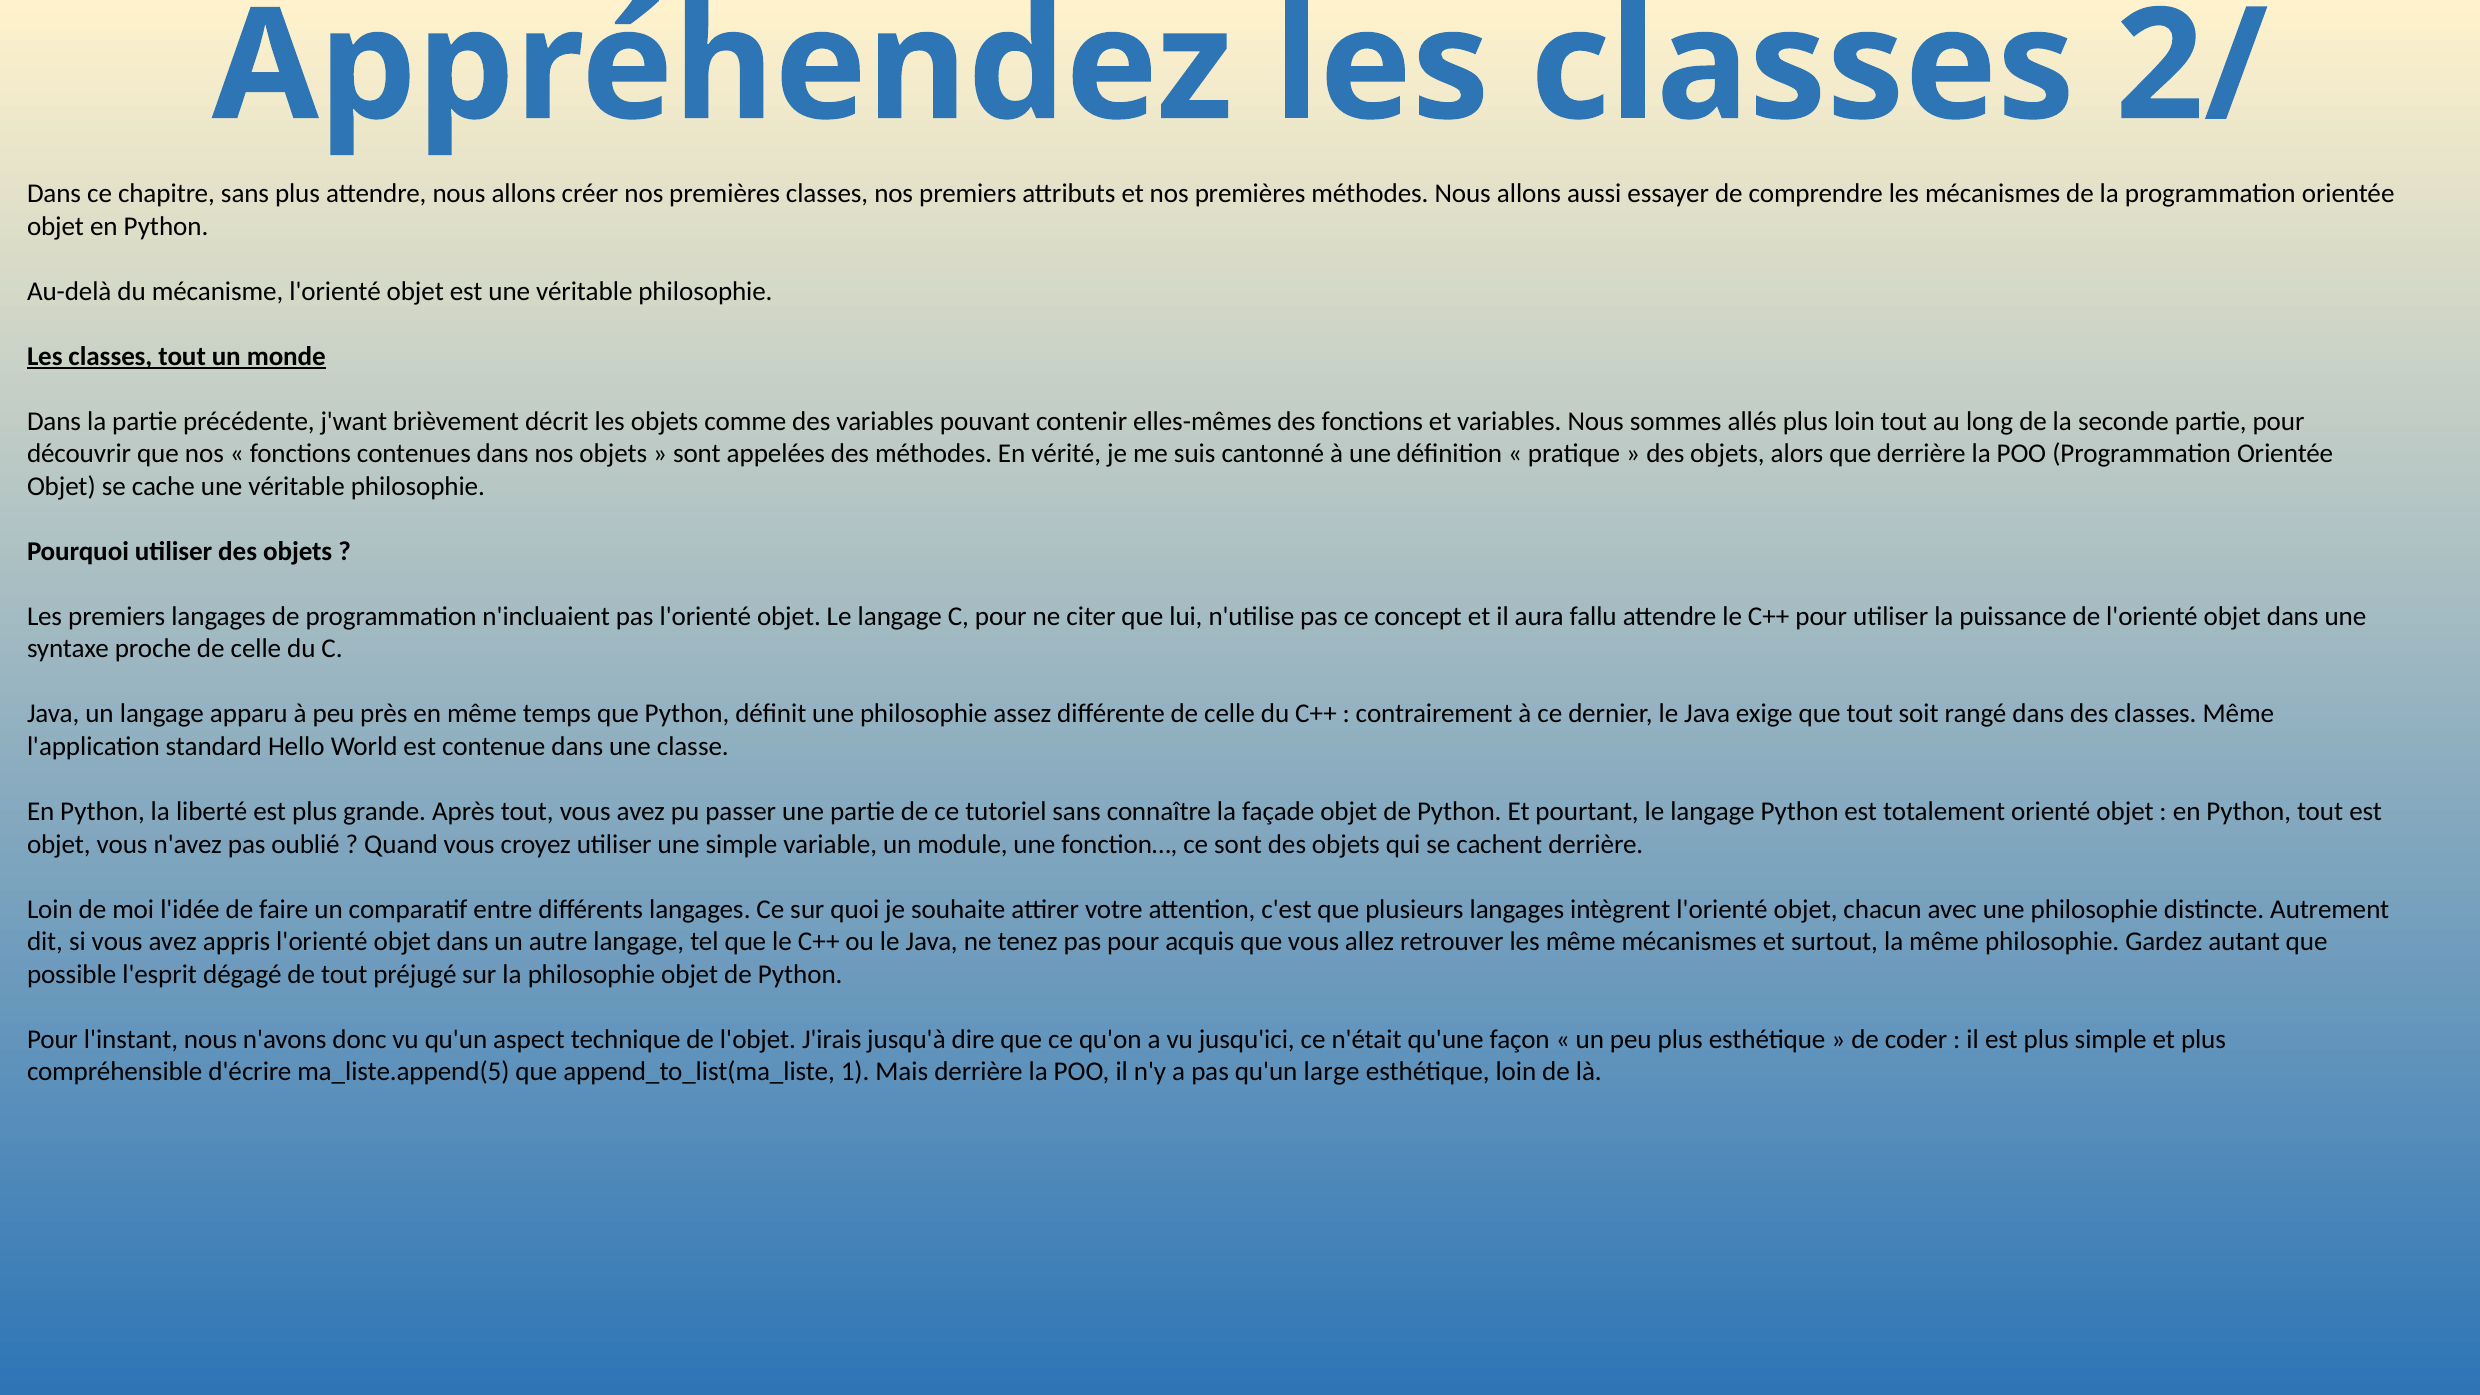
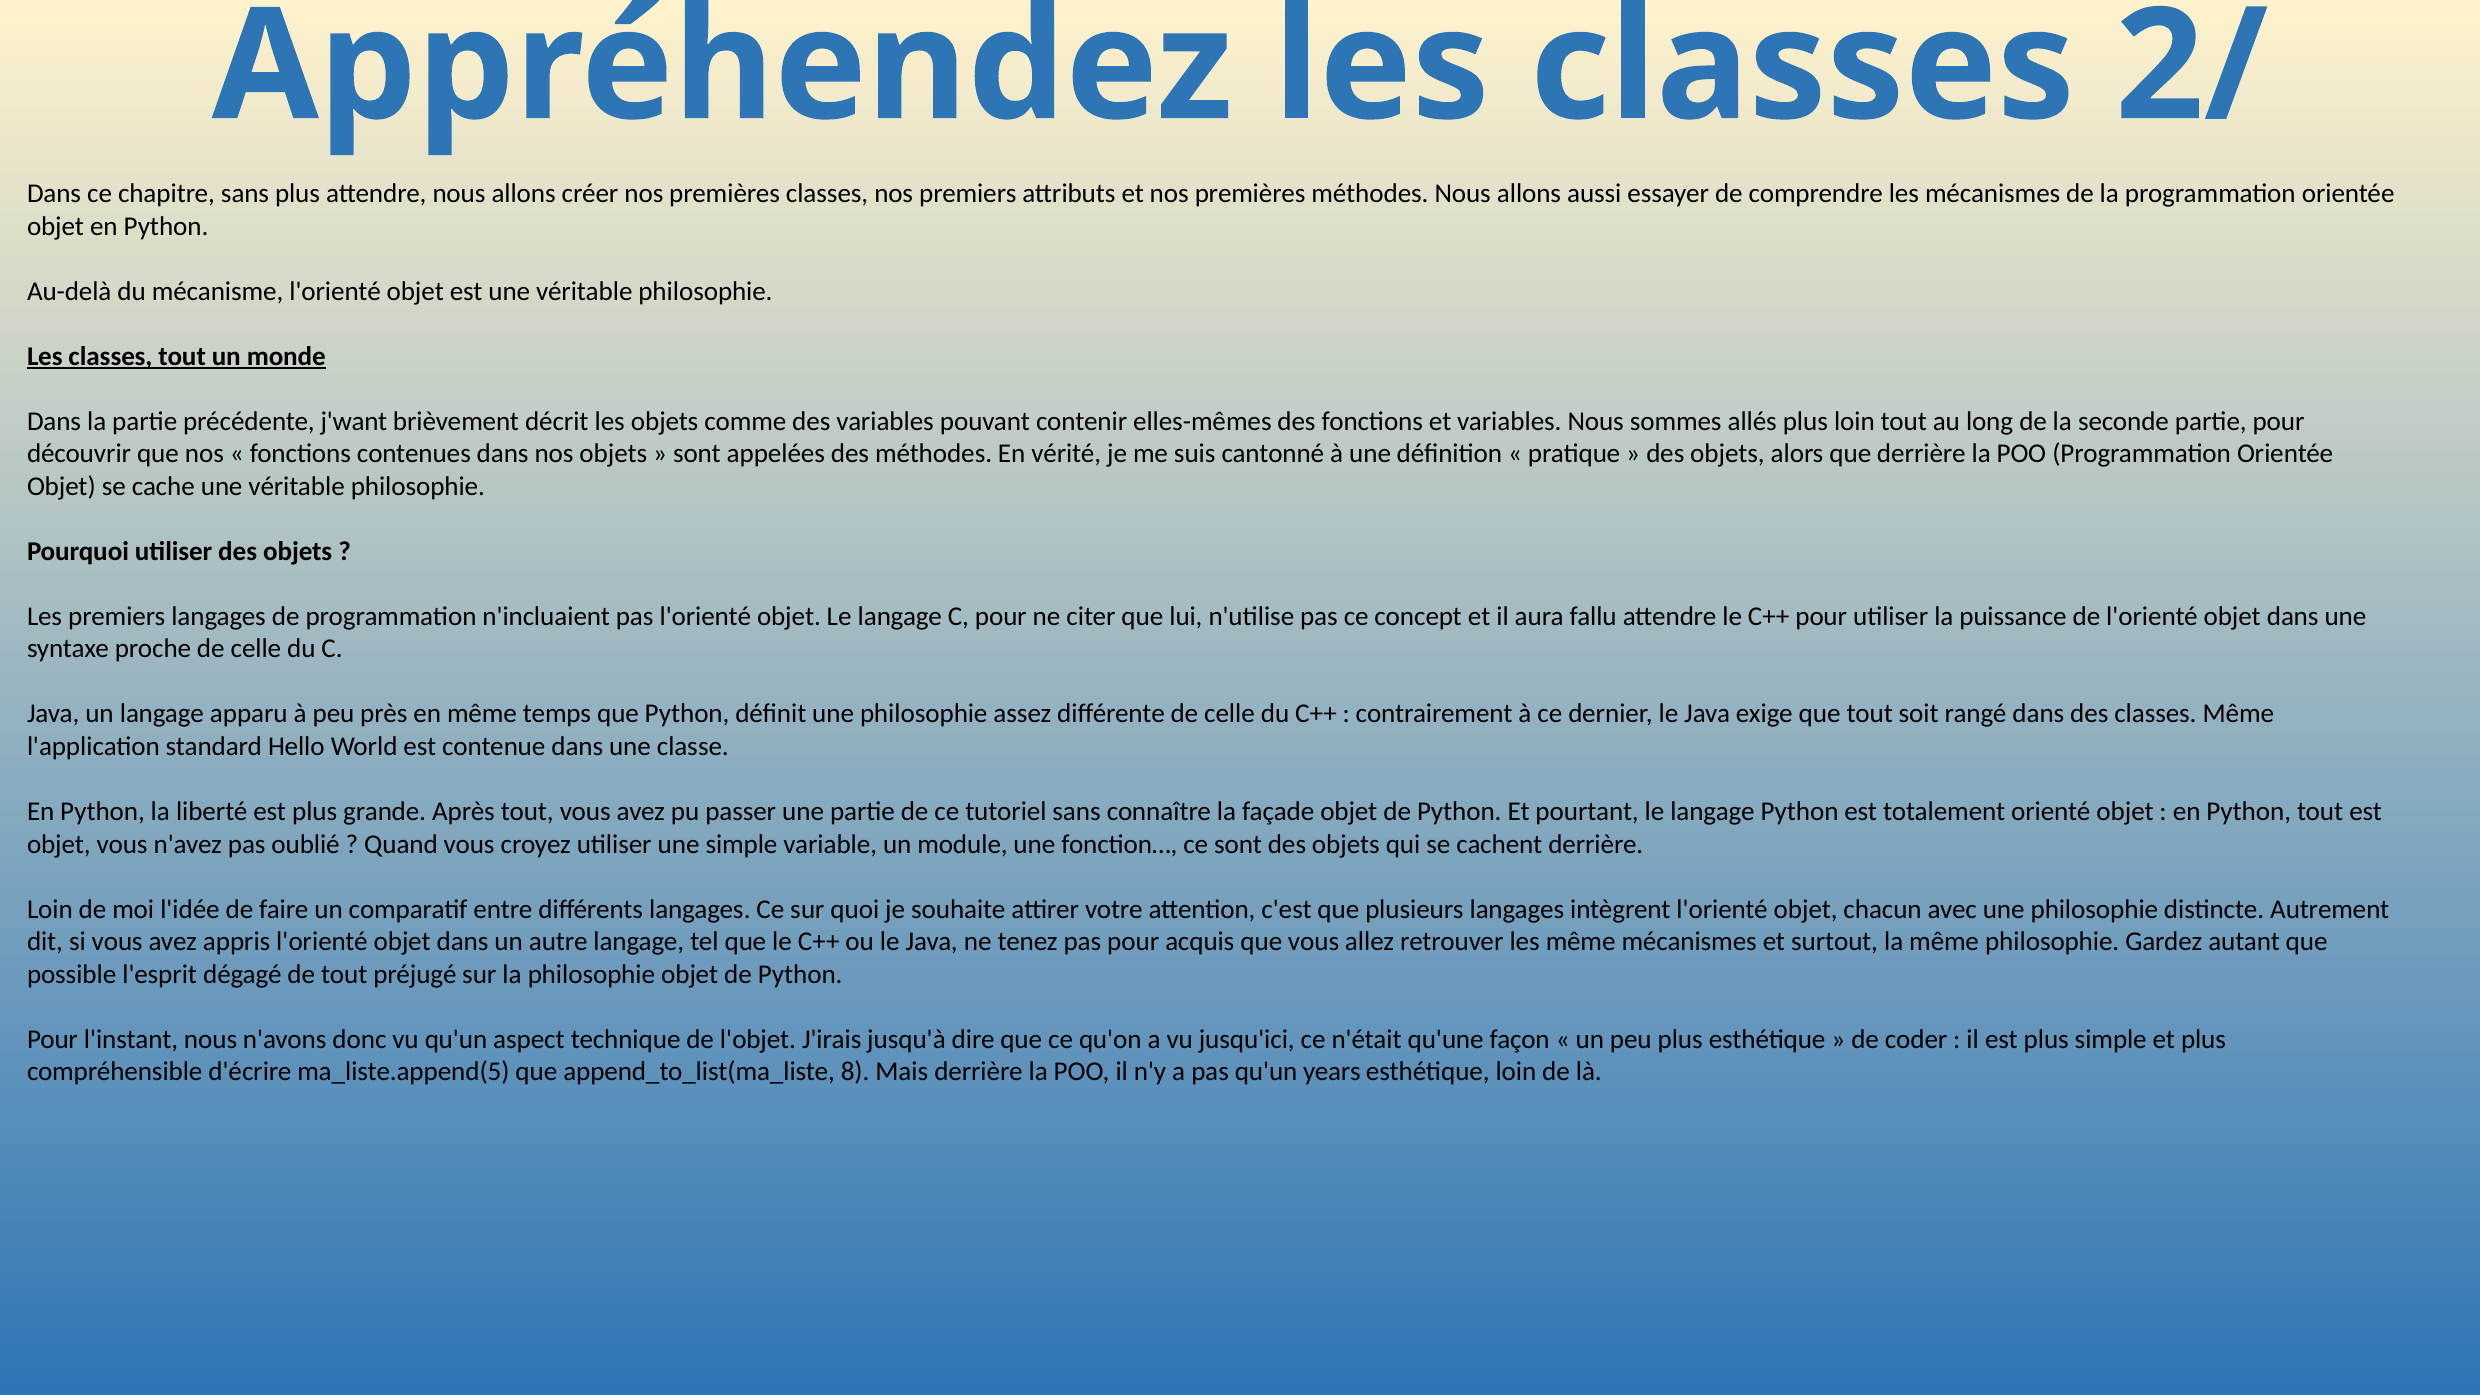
1: 1 -> 8 (855, 1072)
large: large -> years (1332, 1072)
